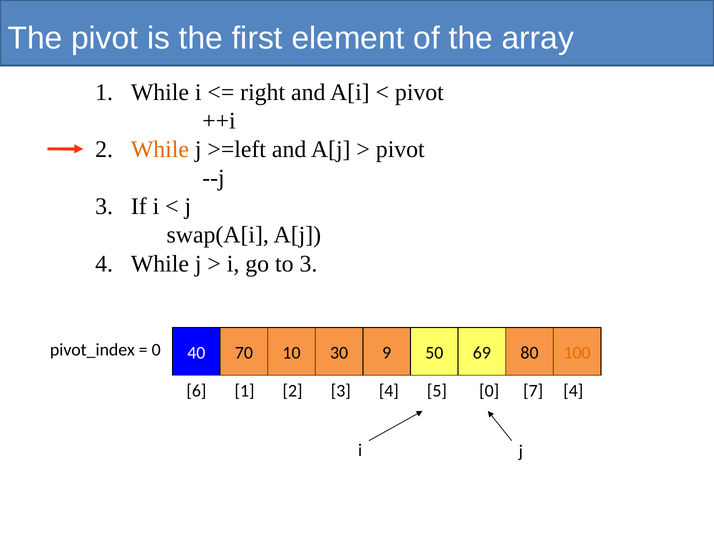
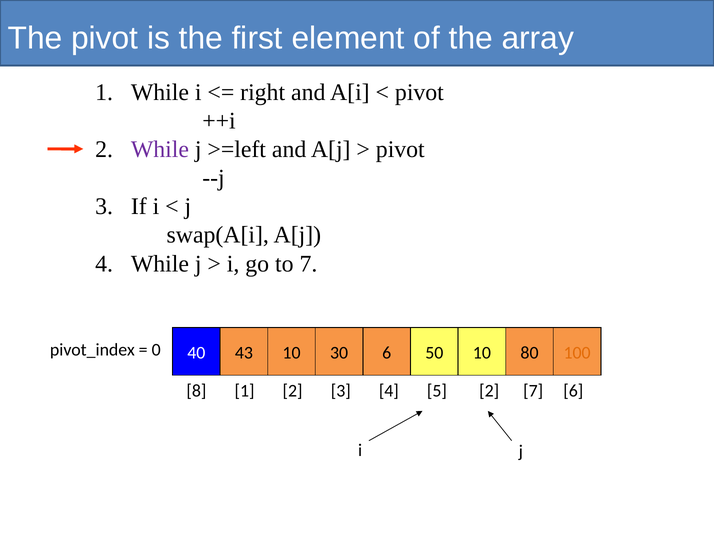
While colour: orange -> purple (160, 149)
to 3: 3 -> 7 (308, 263)
70: 70 -> 43 (244, 352)
30 9: 9 -> 6 (387, 352)
50 69: 69 -> 10 (482, 352)
6: 6 -> 8 (196, 390)
5 0: 0 -> 2 (489, 390)
7 4: 4 -> 6 (573, 390)
